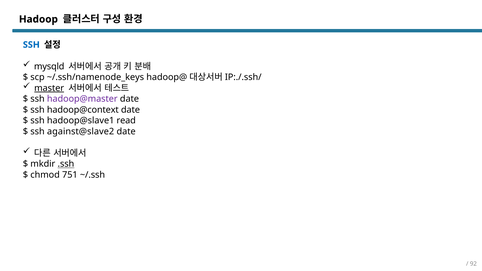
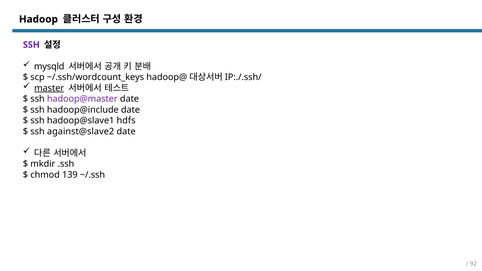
SSH colour: blue -> purple (31, 45)
~/.ssh/namenode_keys: ~/.ssh/namenode_keys -> ~/.ssh/wordcount_keys (95, 77)
hadoop@context: hadoop@context -> hadoop@include (83, 110)
read: read -> hdfs (126, 121)
.ssh underline: present -> none (66, 164)
751: 751 -> 139 (70, 175)
